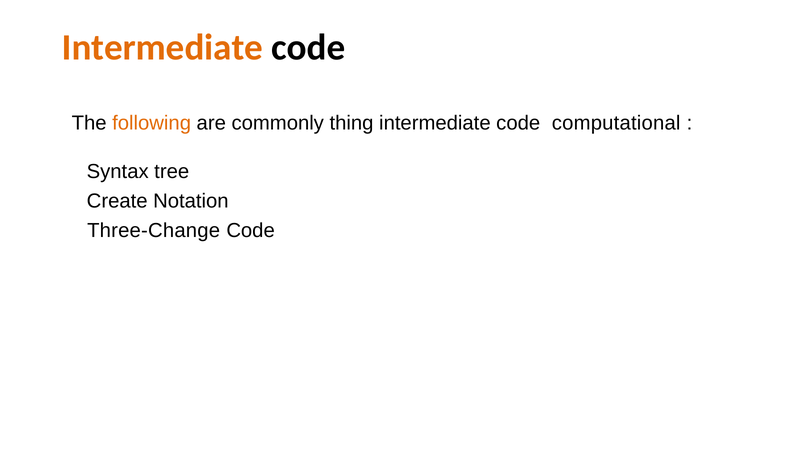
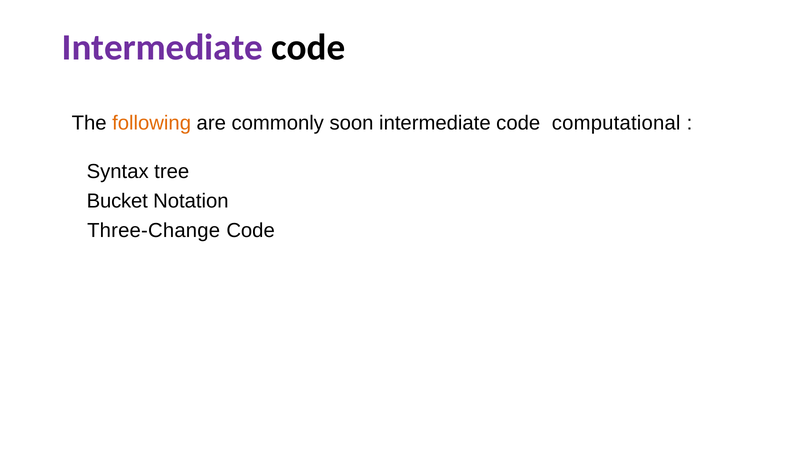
Intermediate colour: orange -> purple (162, 47)
thing: thing -> soon (352, 123)
Create: Create -> Bucket (117, 201)
